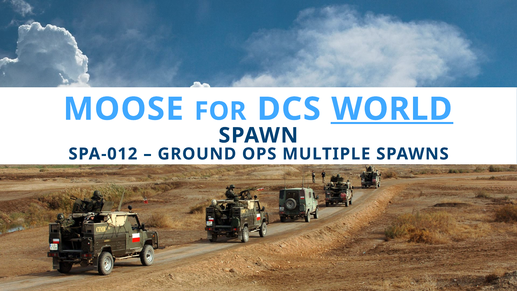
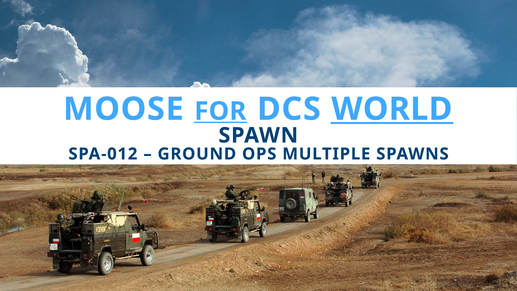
FOR underline: none -> present (220, 111)
